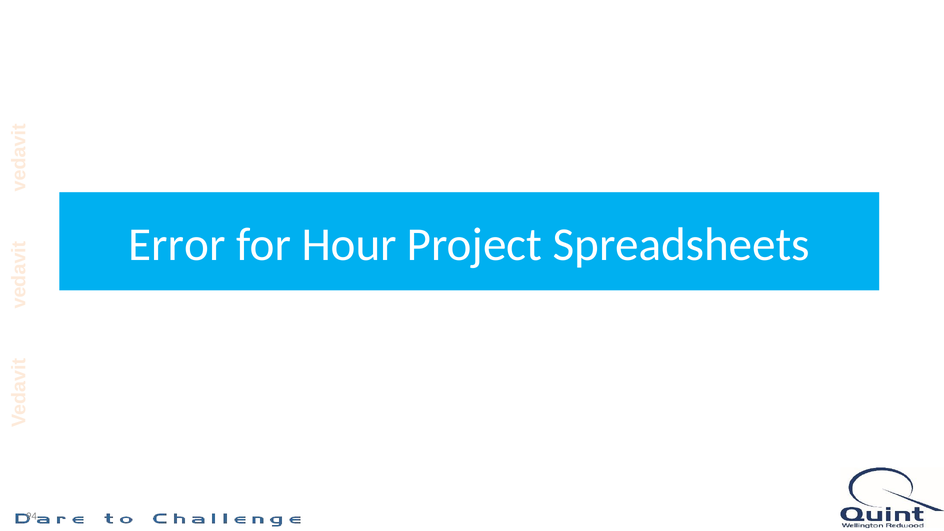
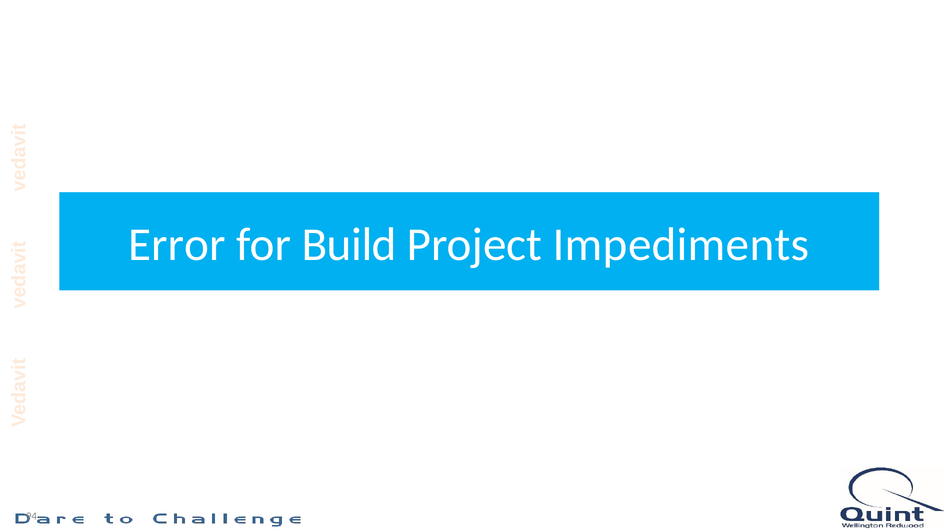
Hour: Hour -> Build (349, 244)
Spreadsheets: Spreadsheets -> Impediments (681, 244)
